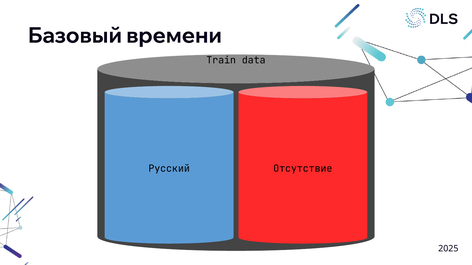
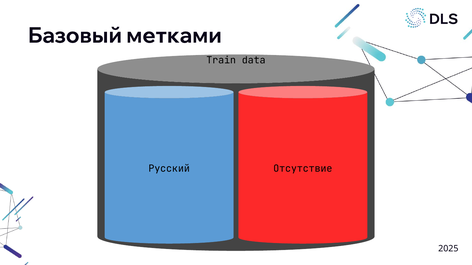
времени: времени -> метками (174, 36)
